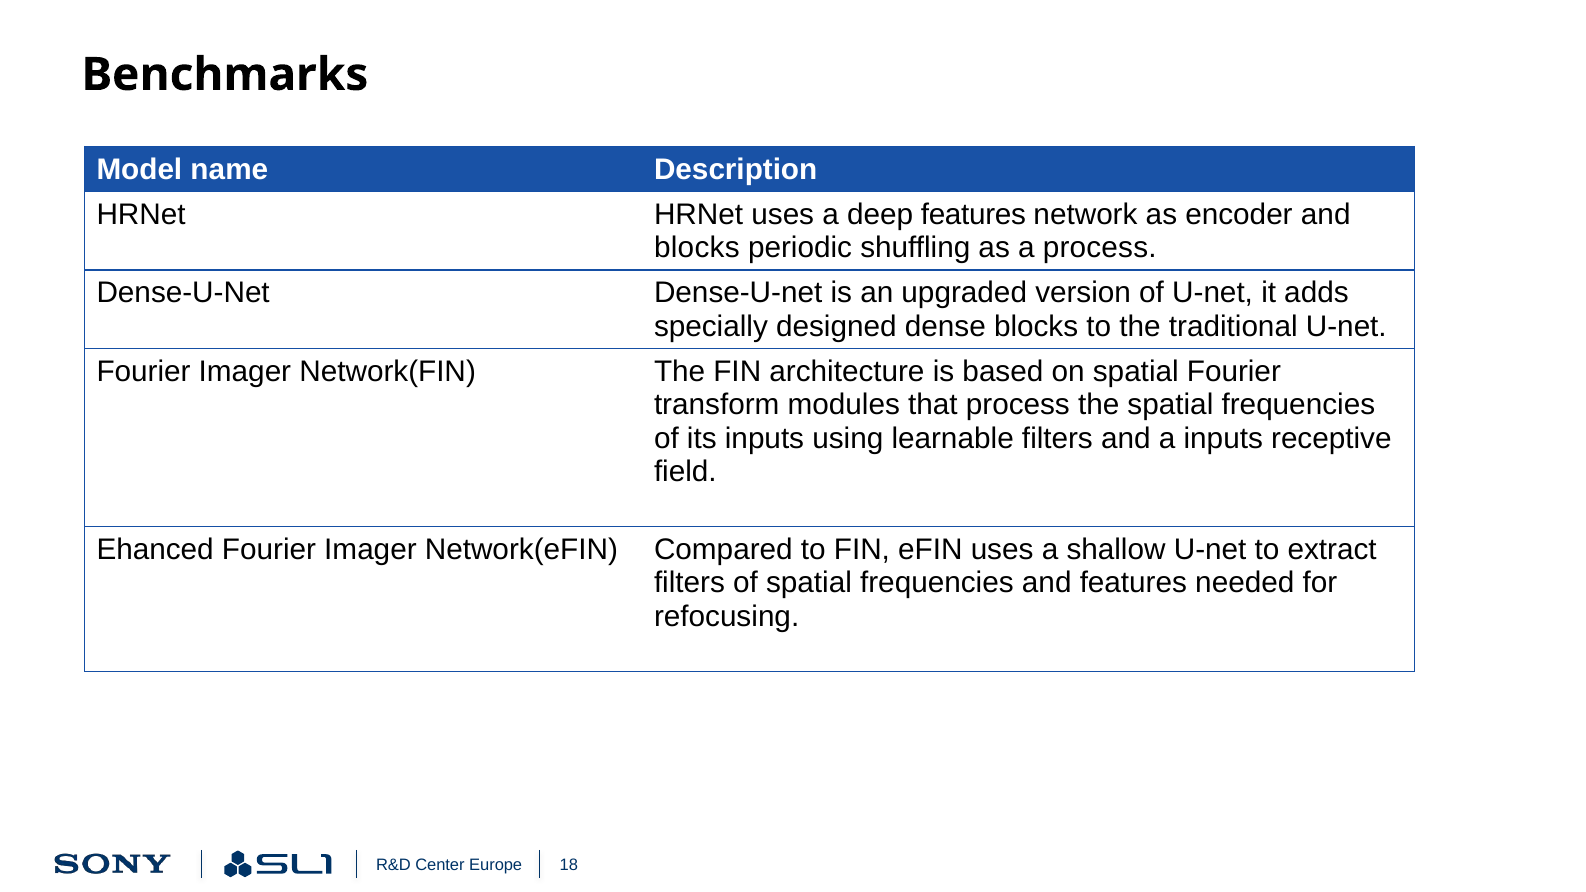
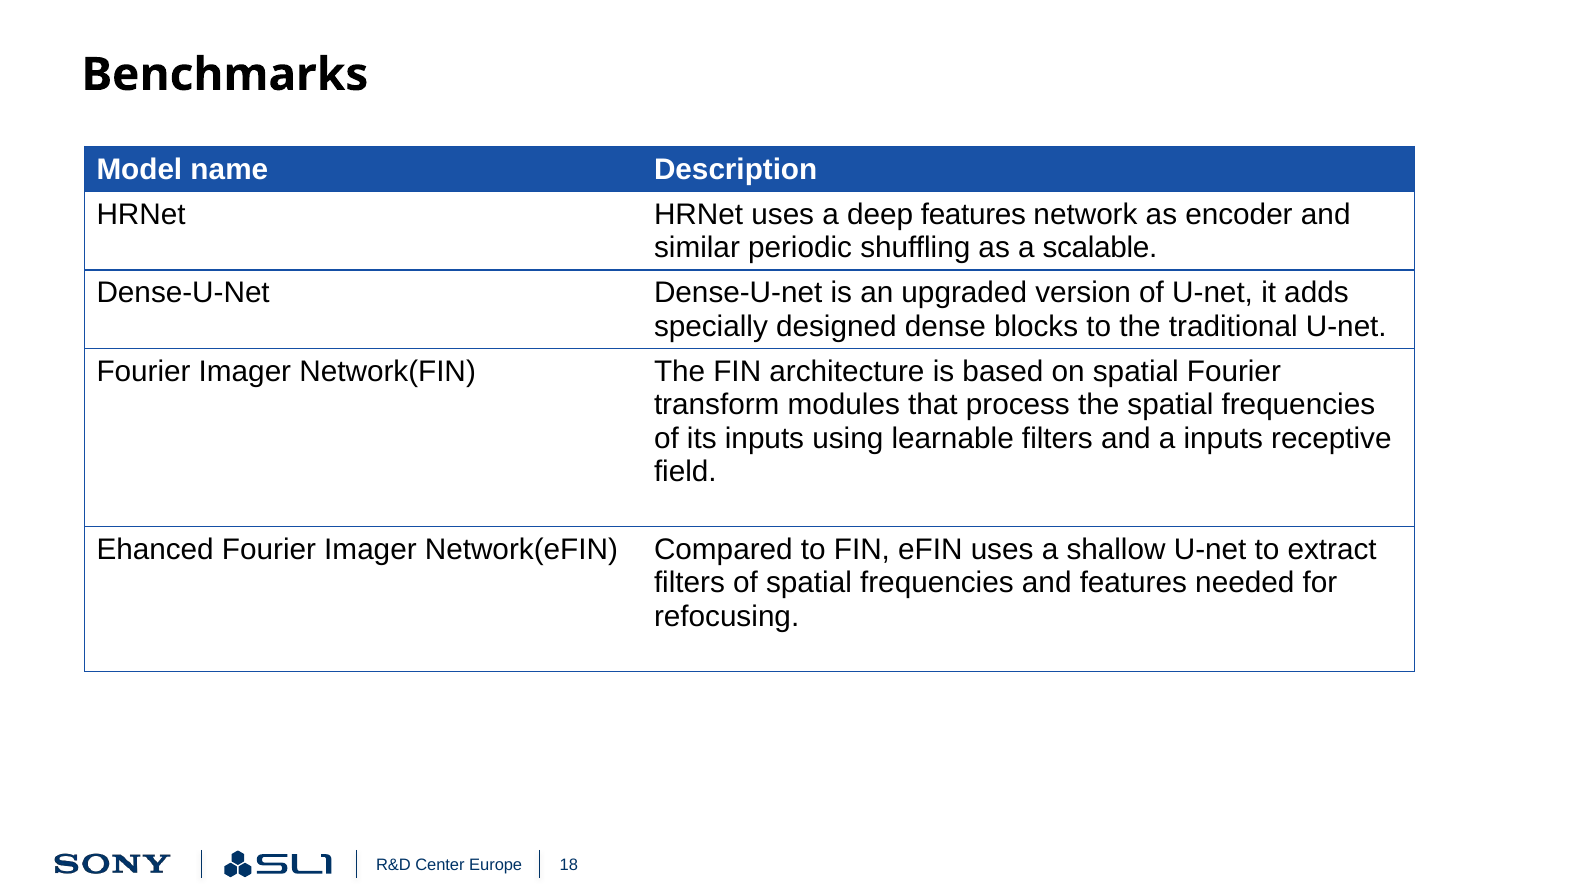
blocks: blocks -> similar (697, 248)
a process: process -> scalable (1100, 248)
